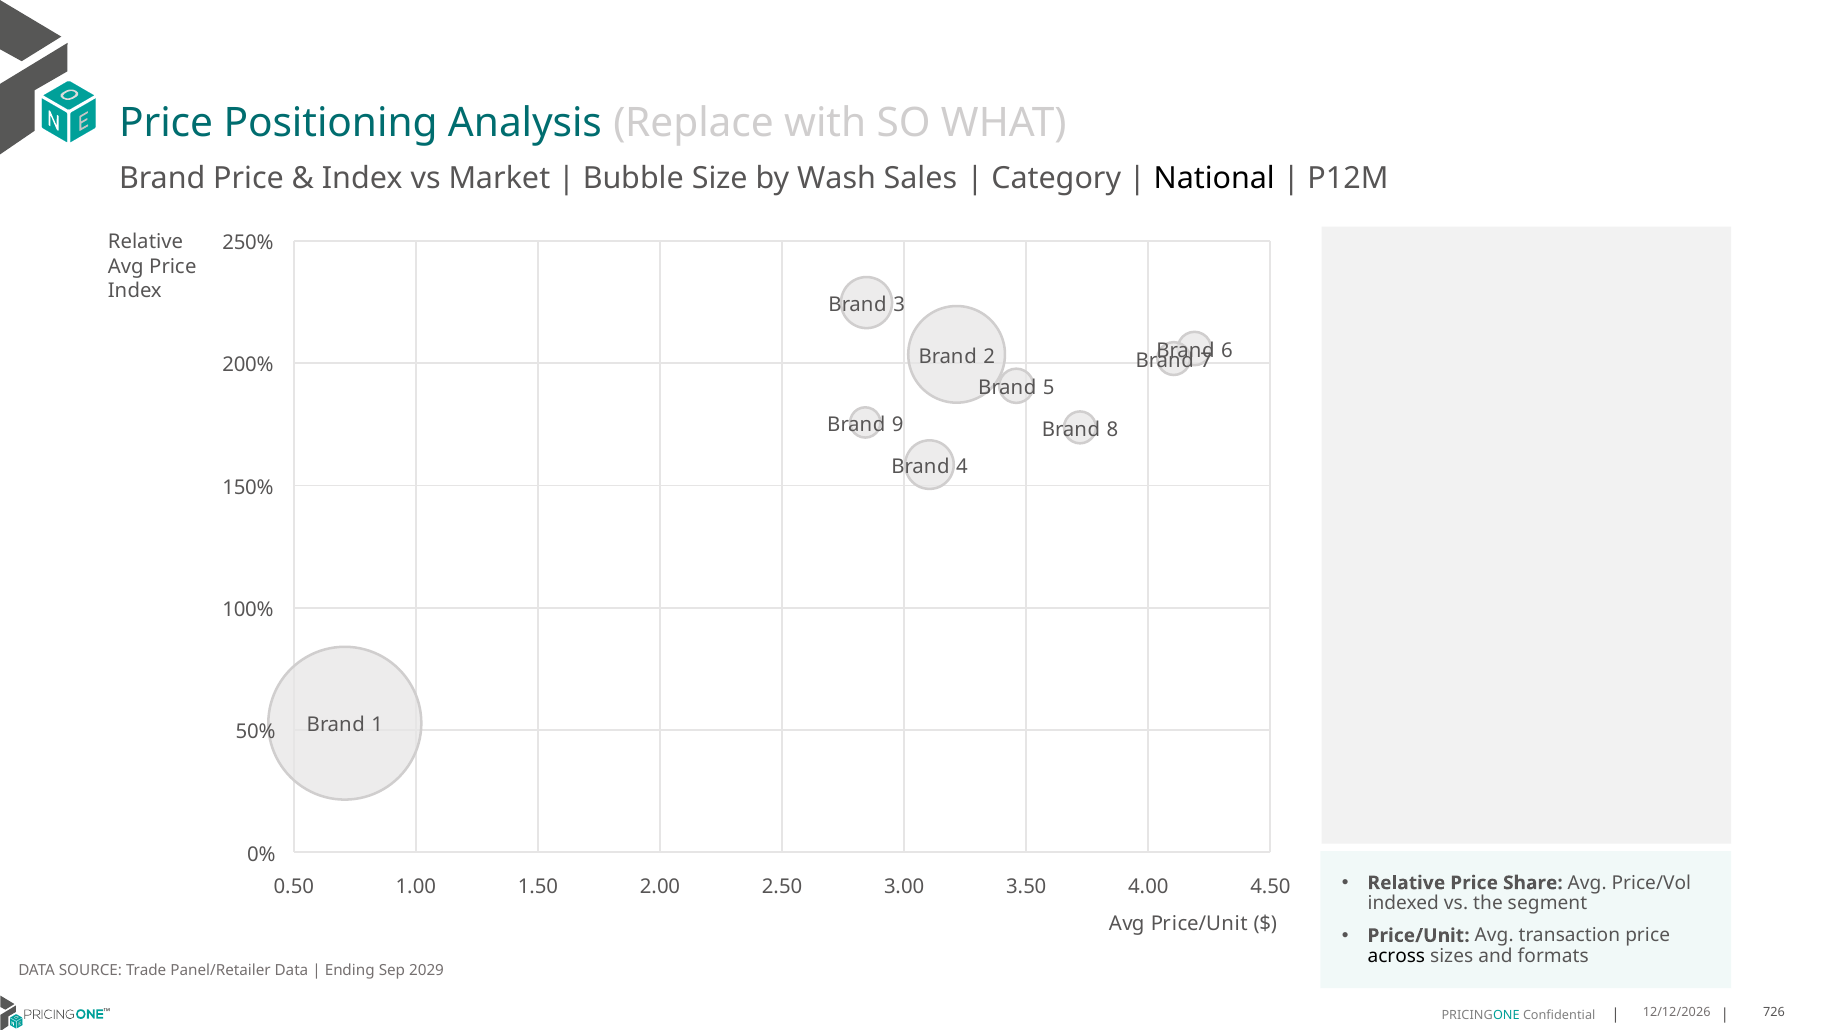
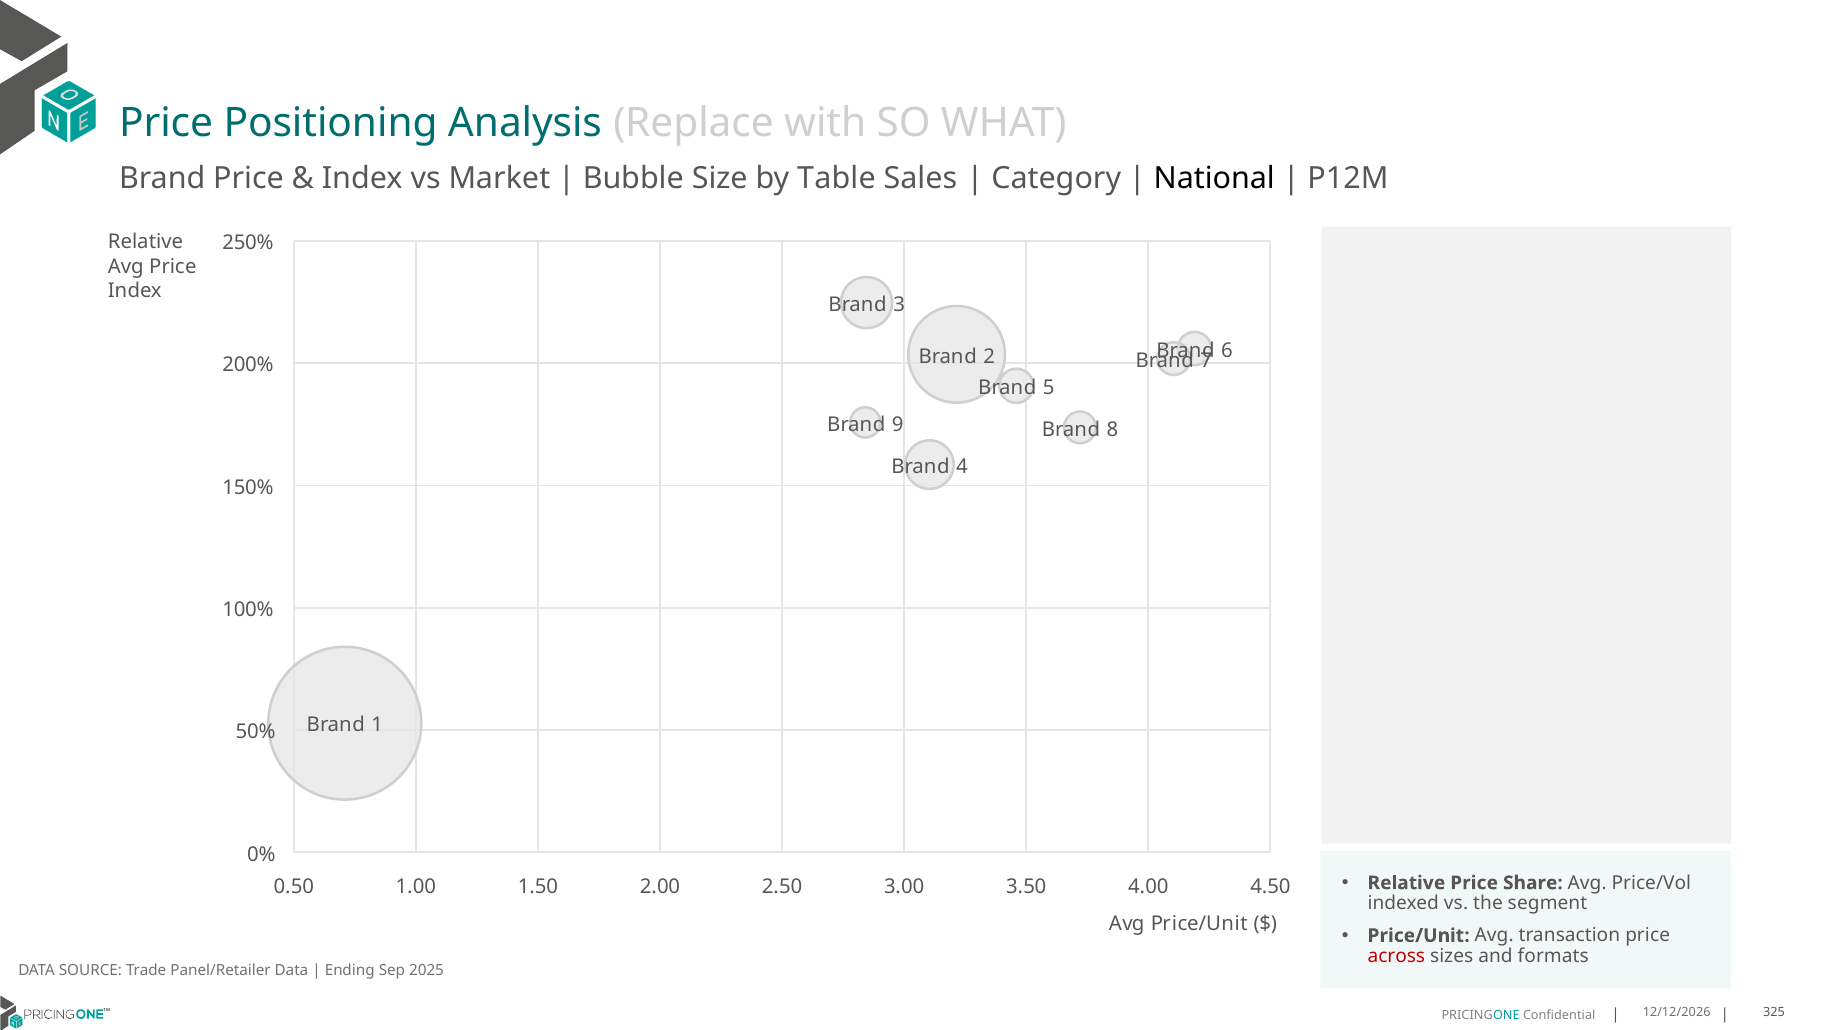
Wash: Wash -> Table (836, 178)
across colour: black -> red (1396, 956)
2029: 2029 -> 2025 (427, 970)
726: 726 -> 325 (1774, 1012)
